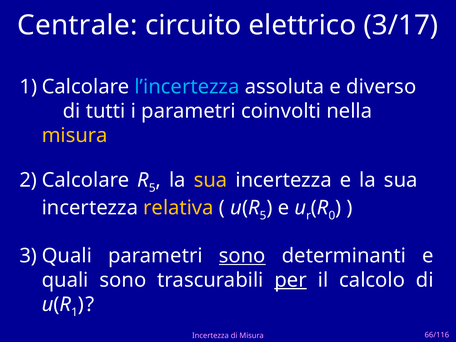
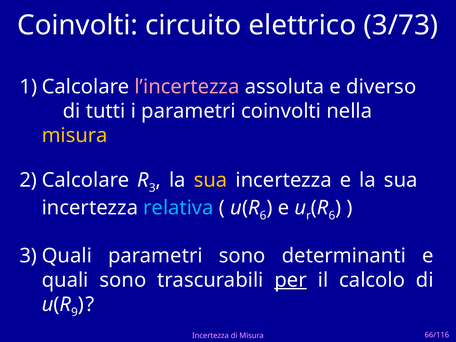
Centrale: Centrale -> Coinvolti (78, 25)
3/17: 3/17 -> 3/73 (401, 25)
l’incertezza colour: light blue -> pink (187, 87)
5: 5 -> 3 (152, 188)
relativa colour: yellow -> light blue (178, 208)
5: 5 -> 6 (263, 216)
0: 0 -> 6 (332, 216)
sono underline: present -> none (242, 256)
1: 1 -> 9 (74, 312)
